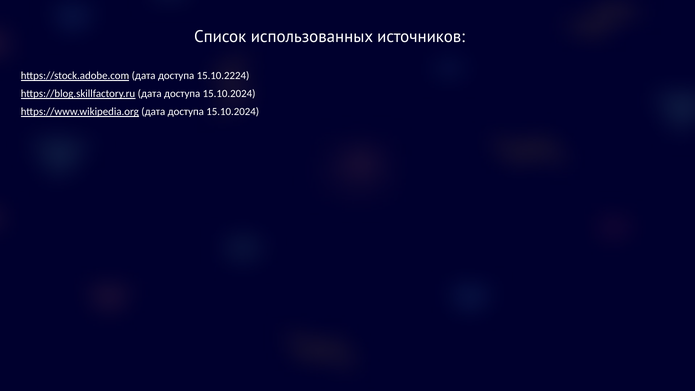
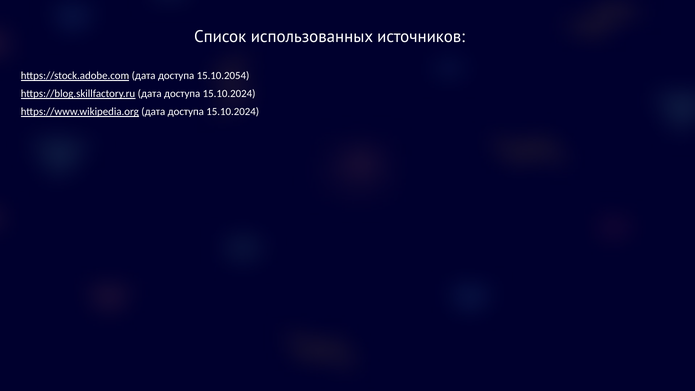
15.10.2224: 15.10.2224 -> 15.10.2054 (223, 76)
